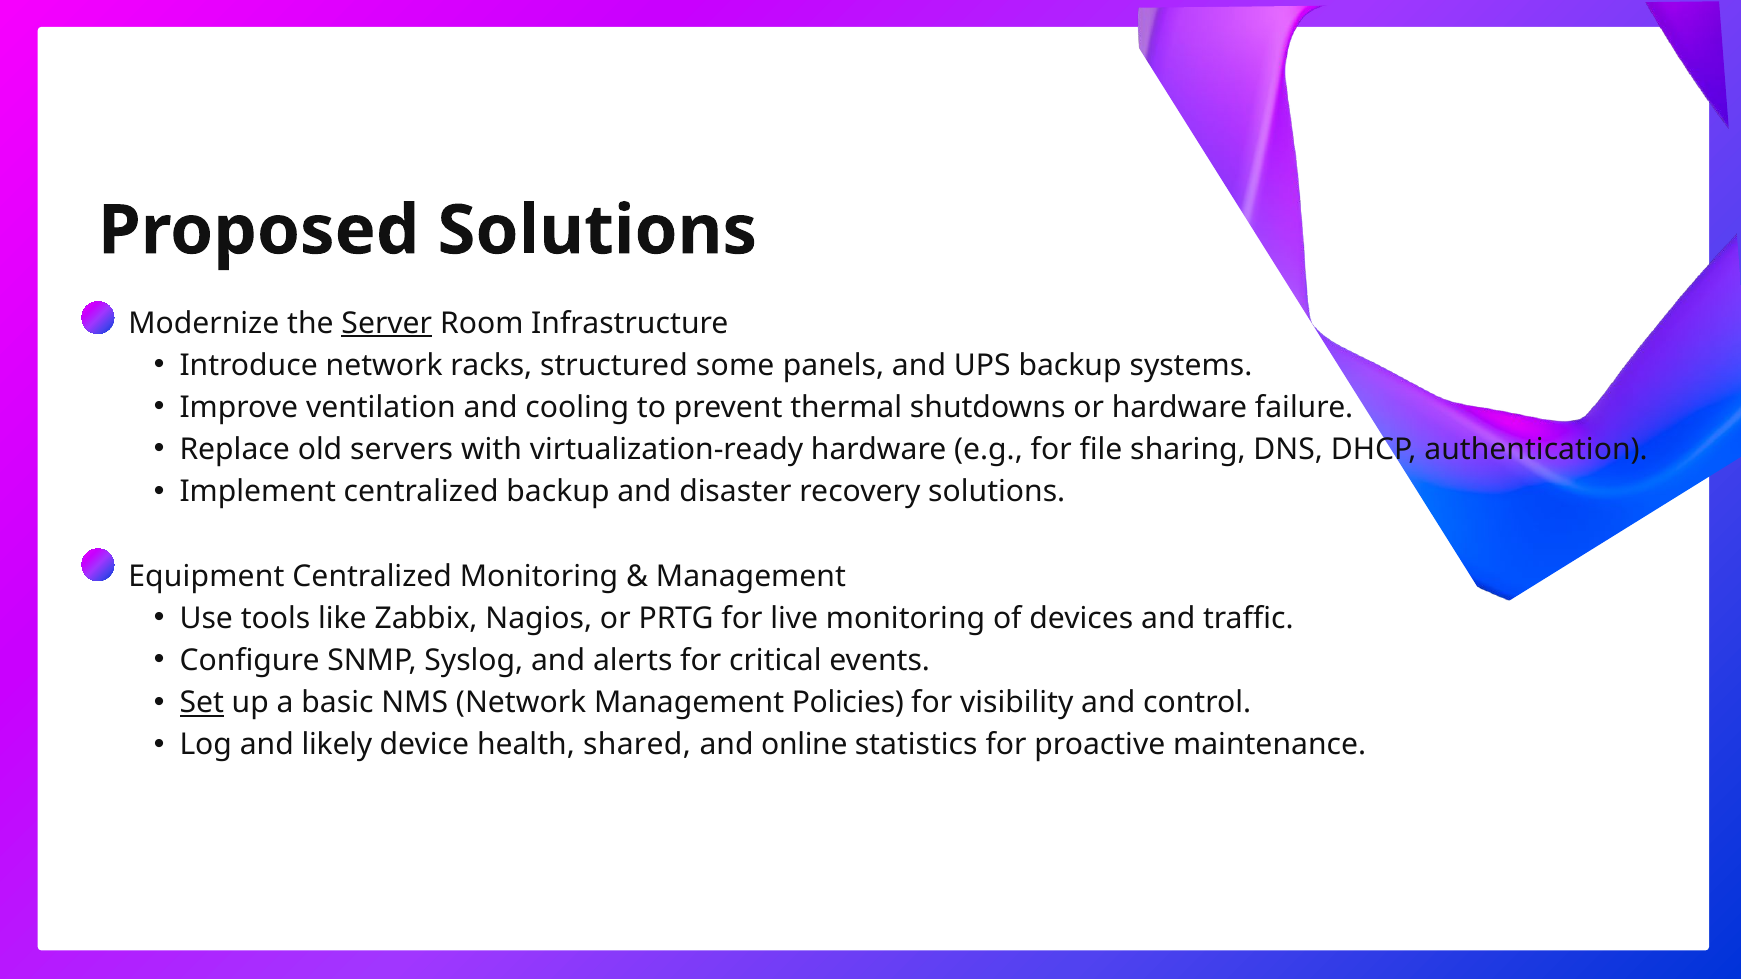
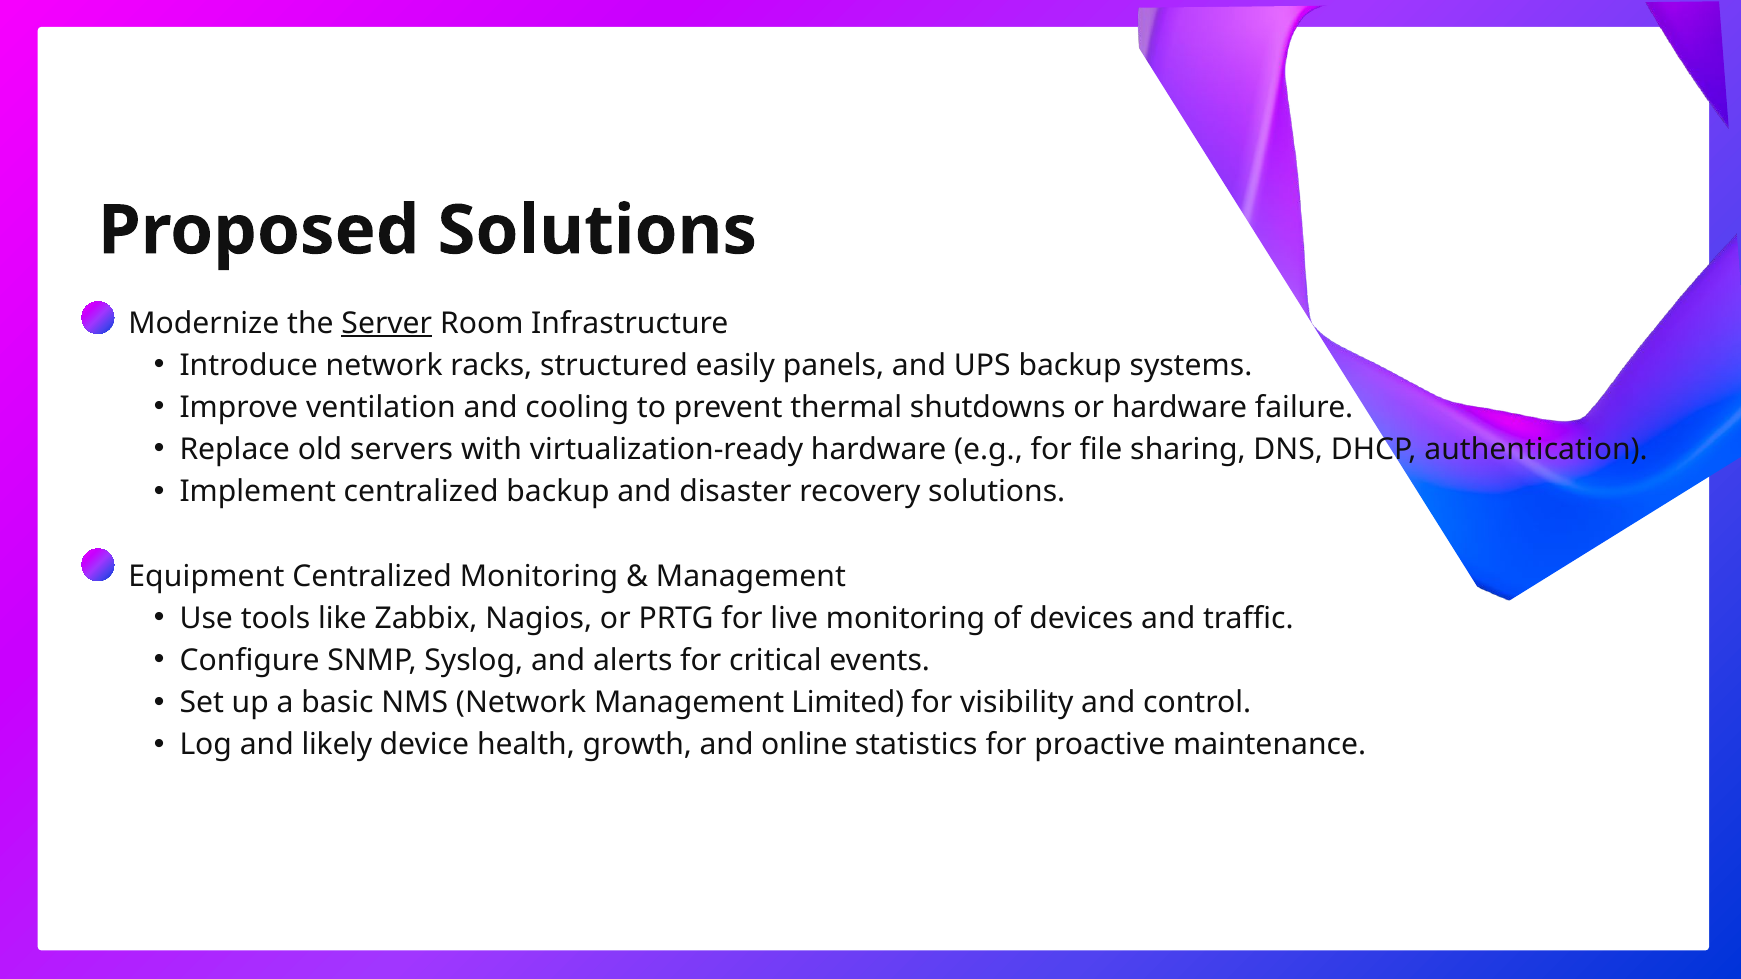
some: some -> easily (735, 365)
Set underline: present -> none (202, 703)
Policies: Policies -> Limited (848, 703)
shared: shared -> growth (637, 745)
